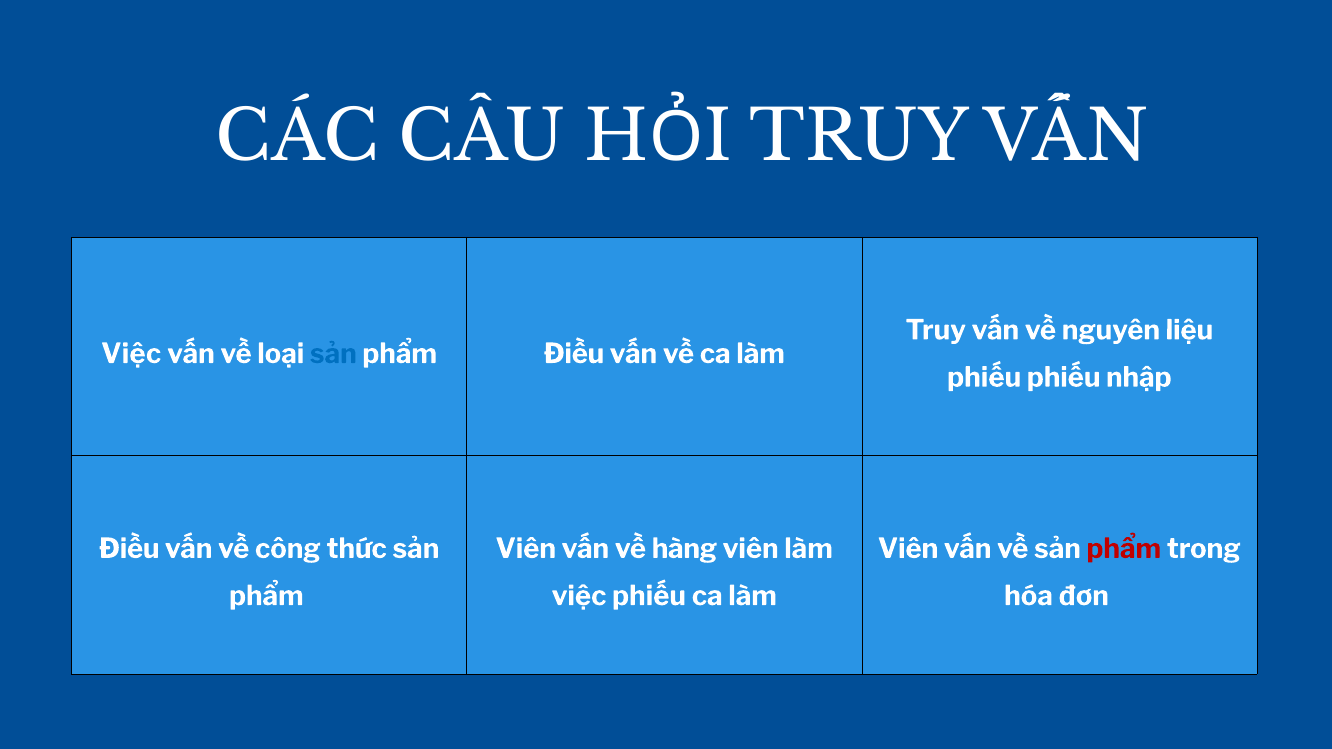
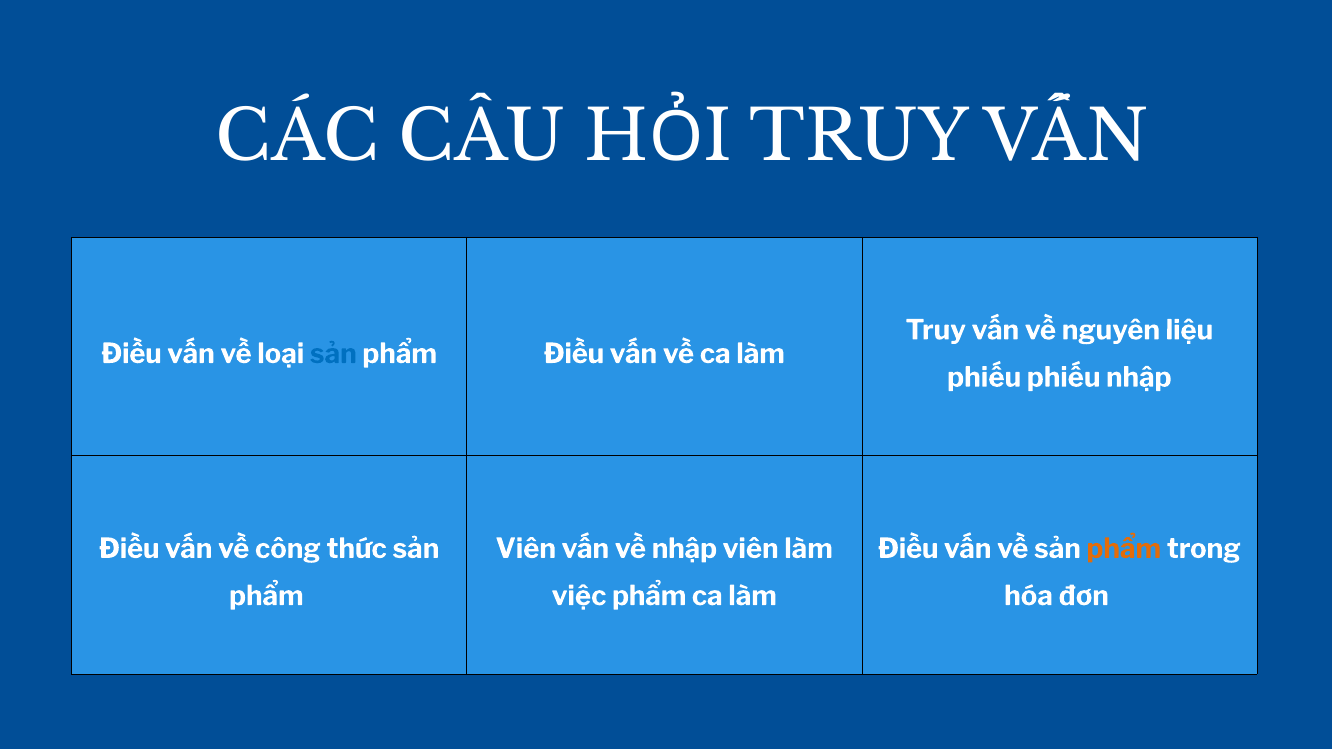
Việc: Việc -> Điều (131, 354)
về hàng: hàng -> nhập (684, 549)
Viên: Viên -> Điều (908, 549)
phẩm colour: red -> orange (1124, 549)
việc phiếu: phiếu -> phẩm (649, 596)
